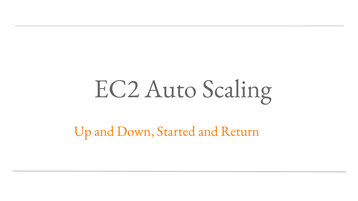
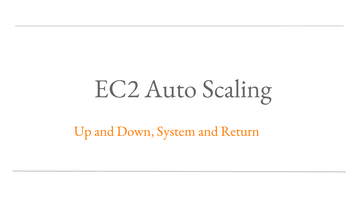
Started: Started -> System (176, 132)
